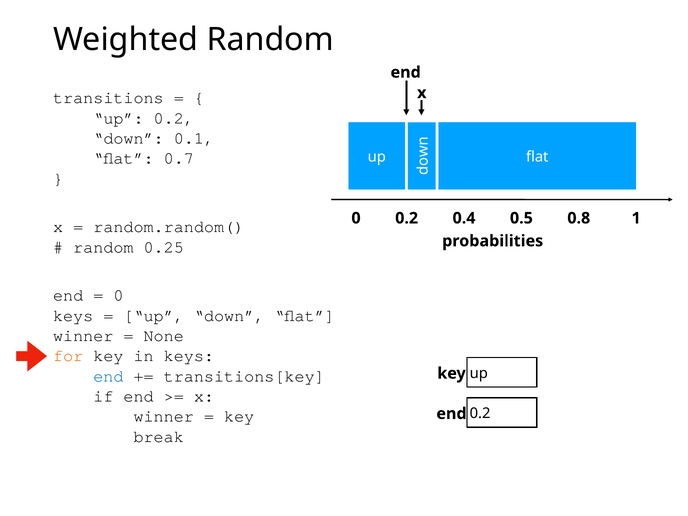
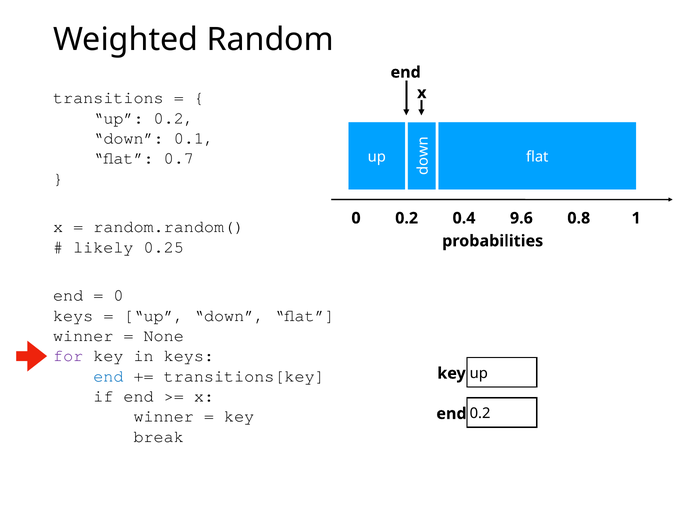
0.5: 0.5 -> 9.6 (521, 218)
random: random -> likely (103, 247)
for colour: orange -> purple (68, 356)
